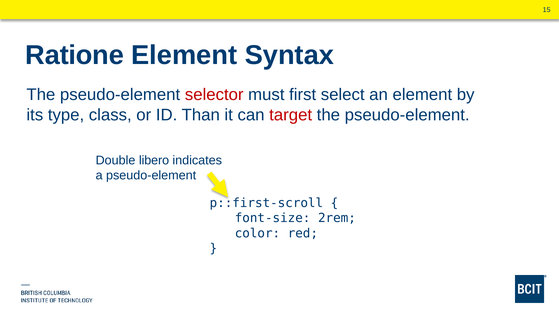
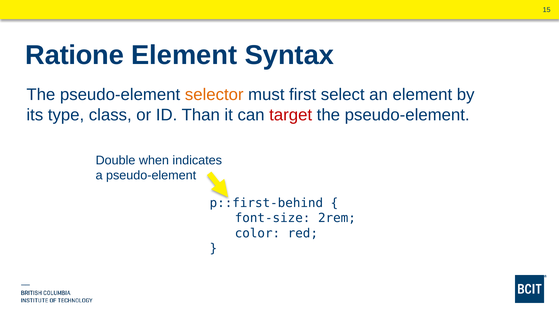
selector colour: red -> orange (214, 95)
libero: libero -> when (154, 160)
p::first-scroll: p::first-scroll -> p::first-behind (266, 203)
